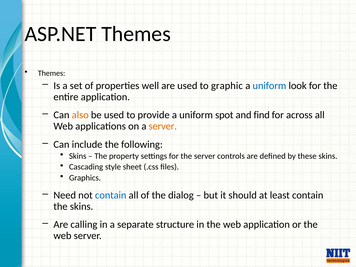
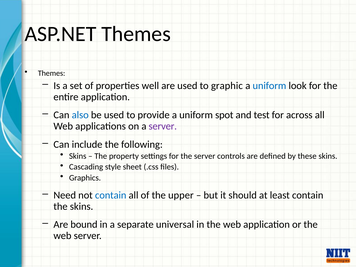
also colour: orange -> blue (80, 115)
find: find -> test (262, 115)
server colour: orange -> purple (163, 126)
dialog: dialog -> upper (181, 195)
calling: calling -> bound (84, 225)
structure: structure -> universal (175, 225)
